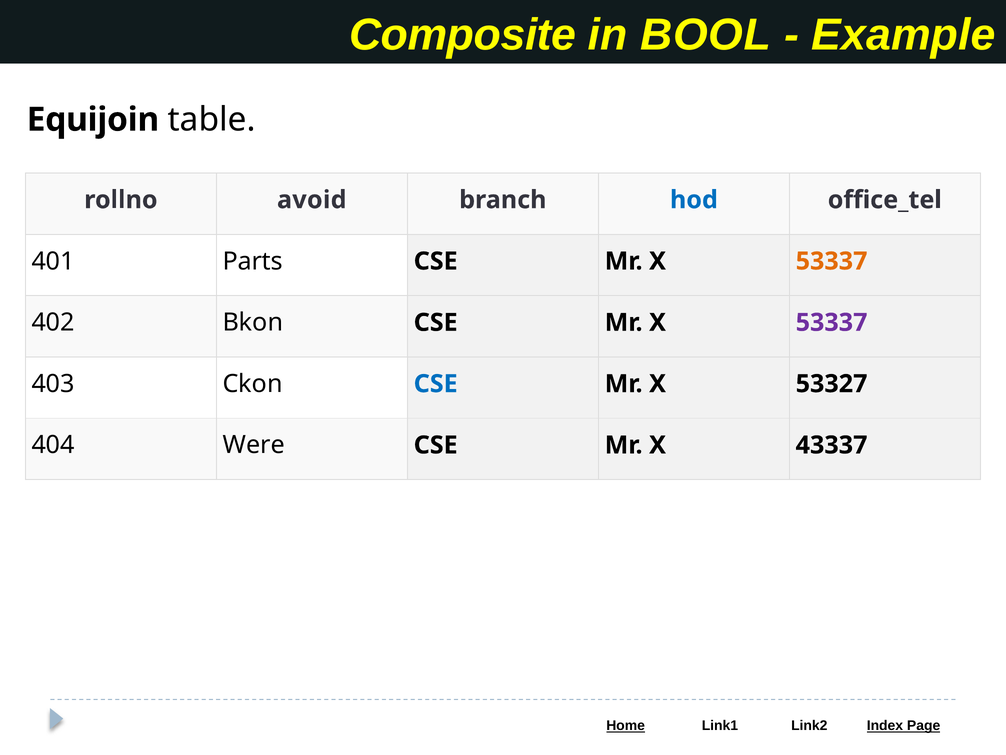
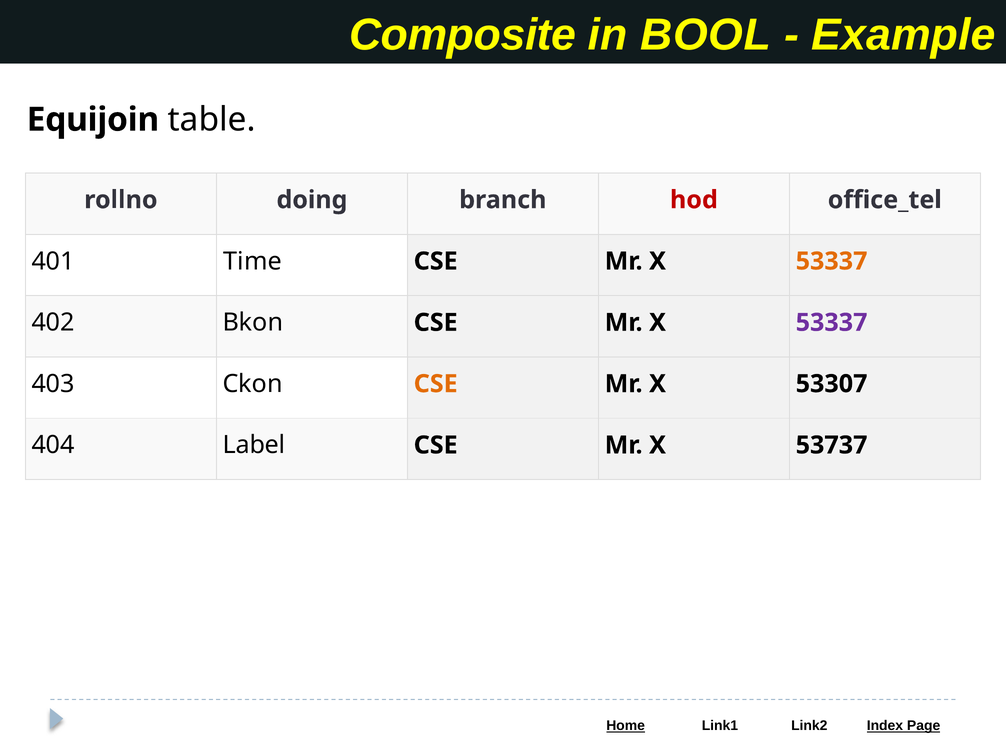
avoid: avoid -> doing (312, 200)
hod colour: blue -> red (694, 200)
Parts: Parts -> Time (253, 261)
CSE colour: blue -> orange (436, 384)
53327: 53327 -> 53307 (832, 384)
Were: Were -> Label (254, 445)
43337: 43337 -> 53737 (832, 445)
